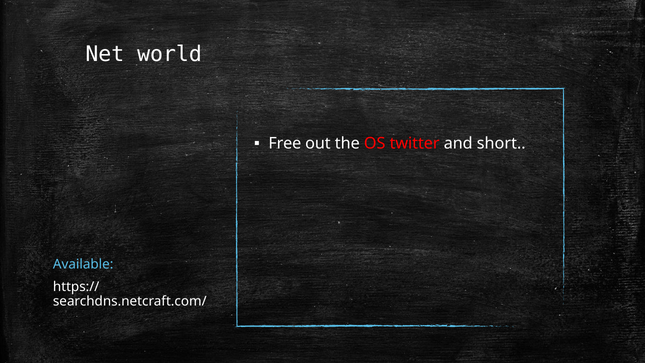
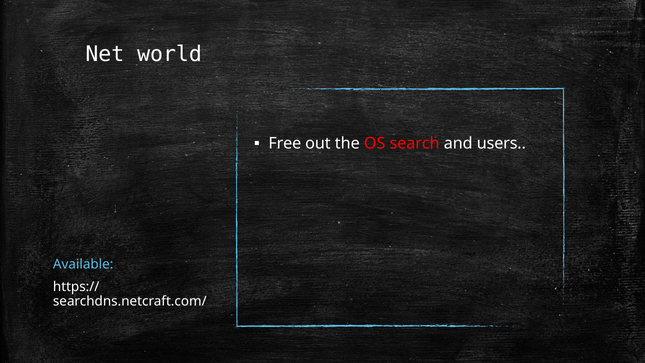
twitter: twitter -> search (415, 143)
short: short -> users (501, 143)
